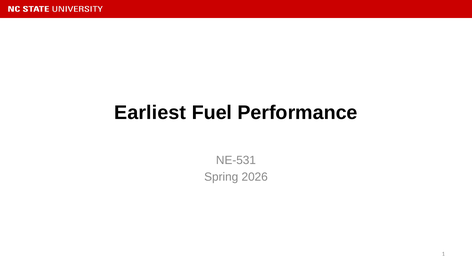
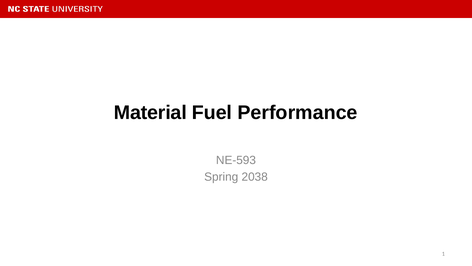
Earliest: Earliest -> Material (150, 112)
NE-531: NE-531 -> NE-593 (236, 160)
2026: 2026 -> 2038 (255, 177)
